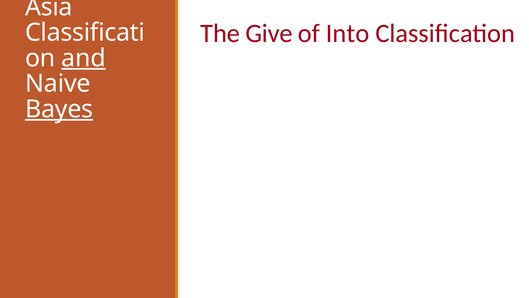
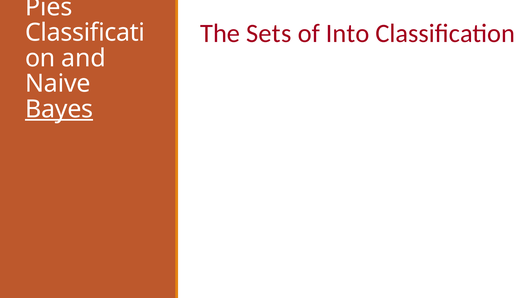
Asia: Asia -> Pies (49, 7)
Give: Give -> Sets (269, 33)
and underline: present -> none (83, 58)
